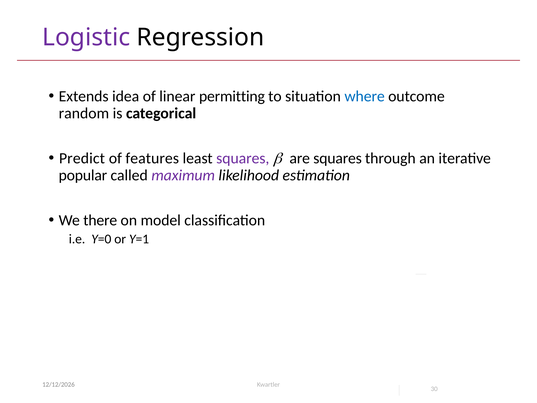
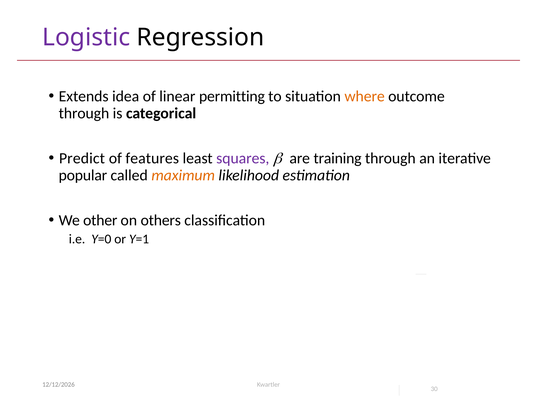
where colour: blue -> orange (365, 96)
random: random -> through (84, 113)
are squares: squares -> training (338, 158)
maximum colour: purple -> orange (183, 175)
there: there -> other (100, 220)
model: model -> others (161, 220)
